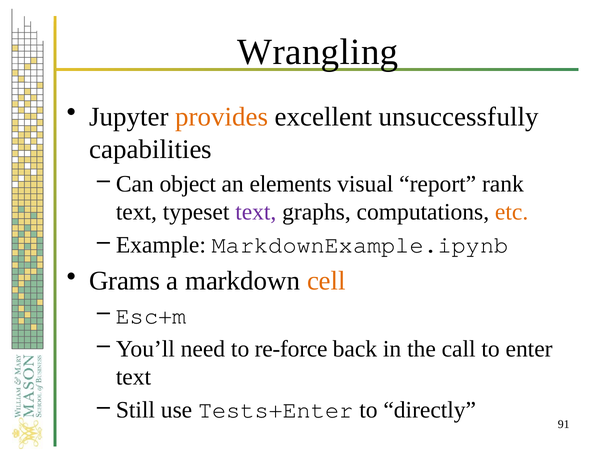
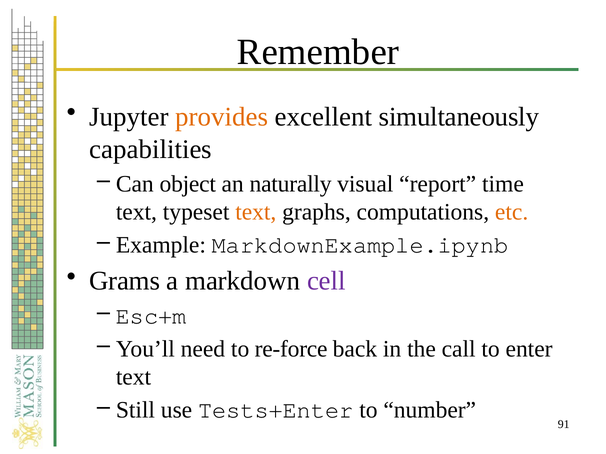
Wrangling: Wrangling -> Remember (318, 52)
unsuccessfully: unsuccessfully -> simultaneously (459, 117)
elements: elements -> naturally (291, 184)
rank: rank -> time (503, 184)
text colour: purple -> orange (256, 212)
cell colour: orange -> purple (326, 281)
directly: directly -> number (430, 411)
